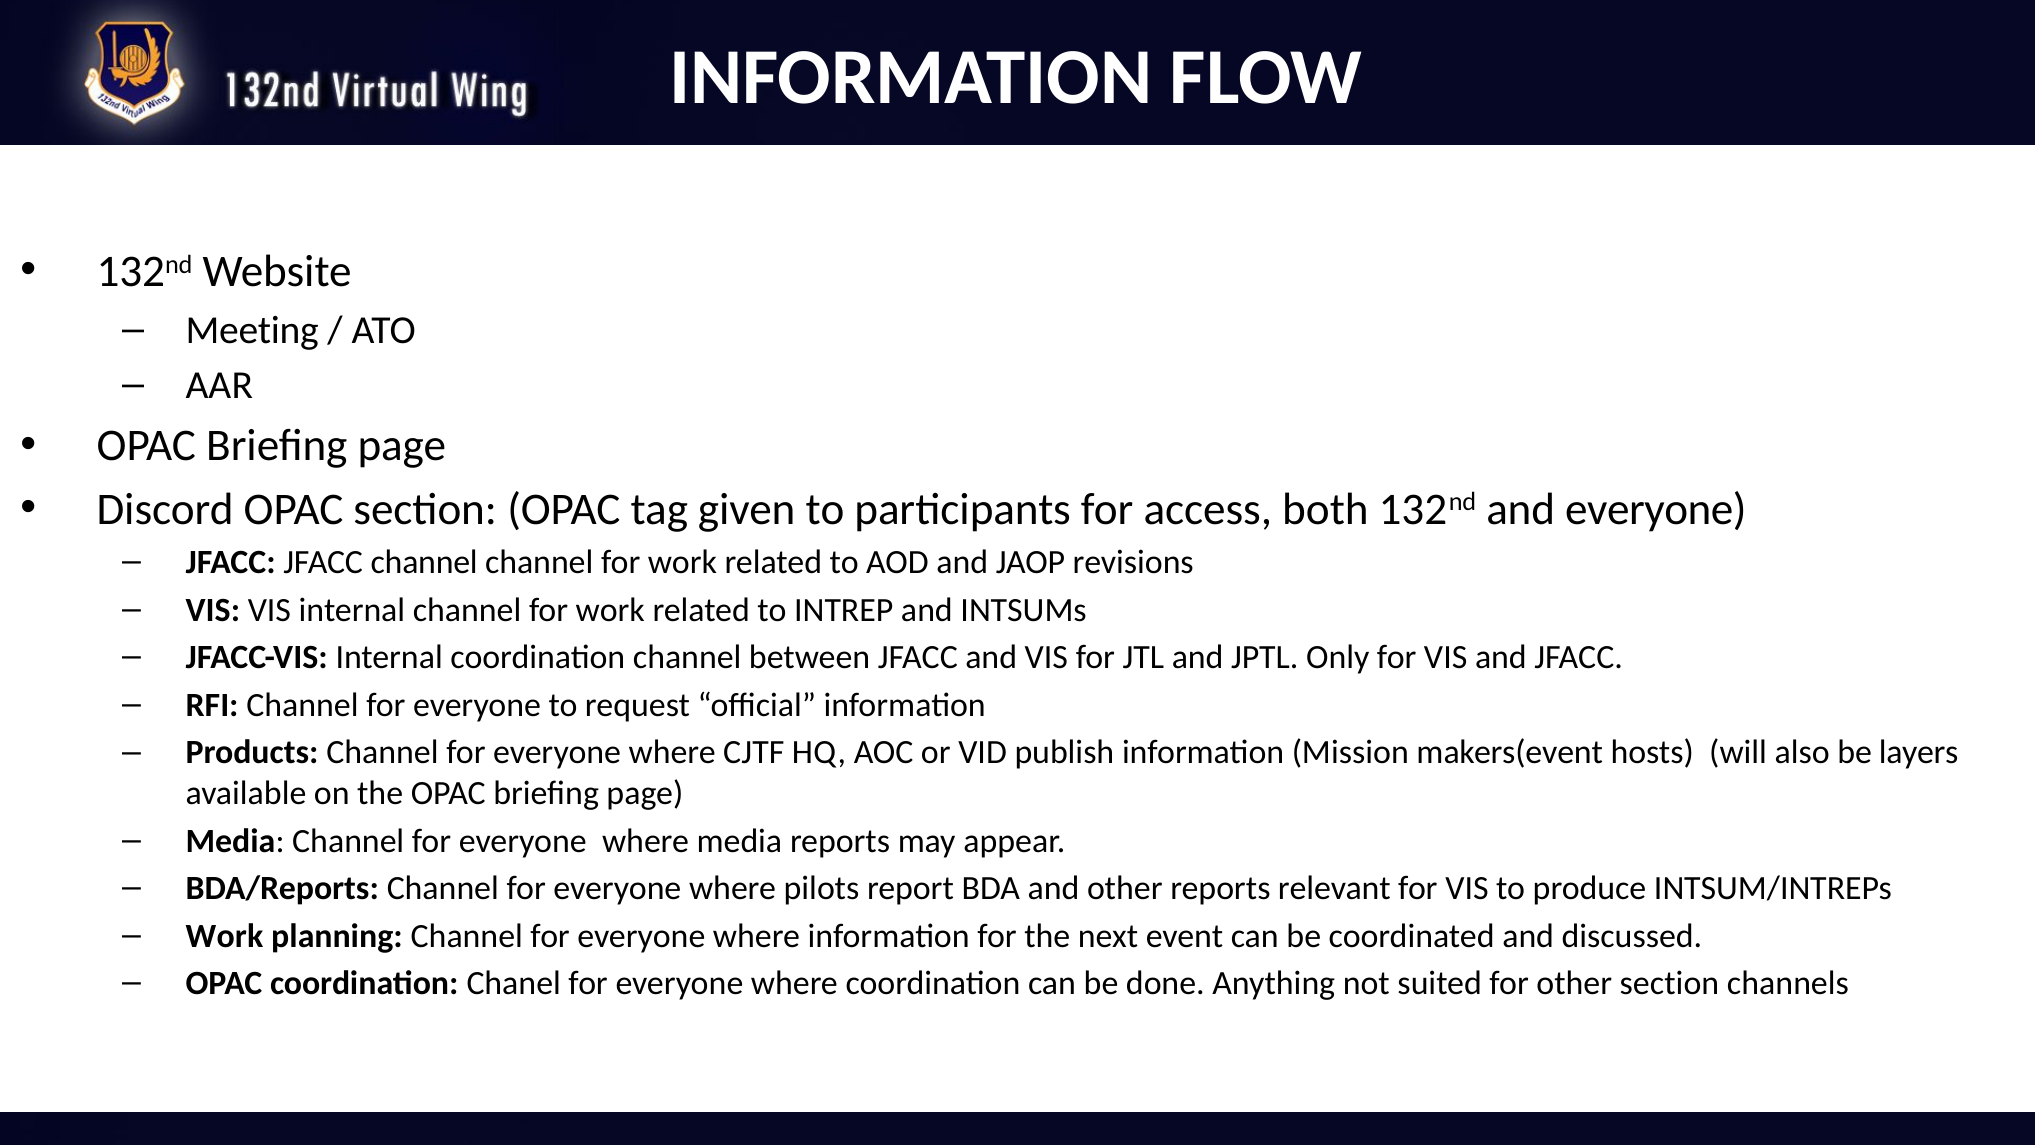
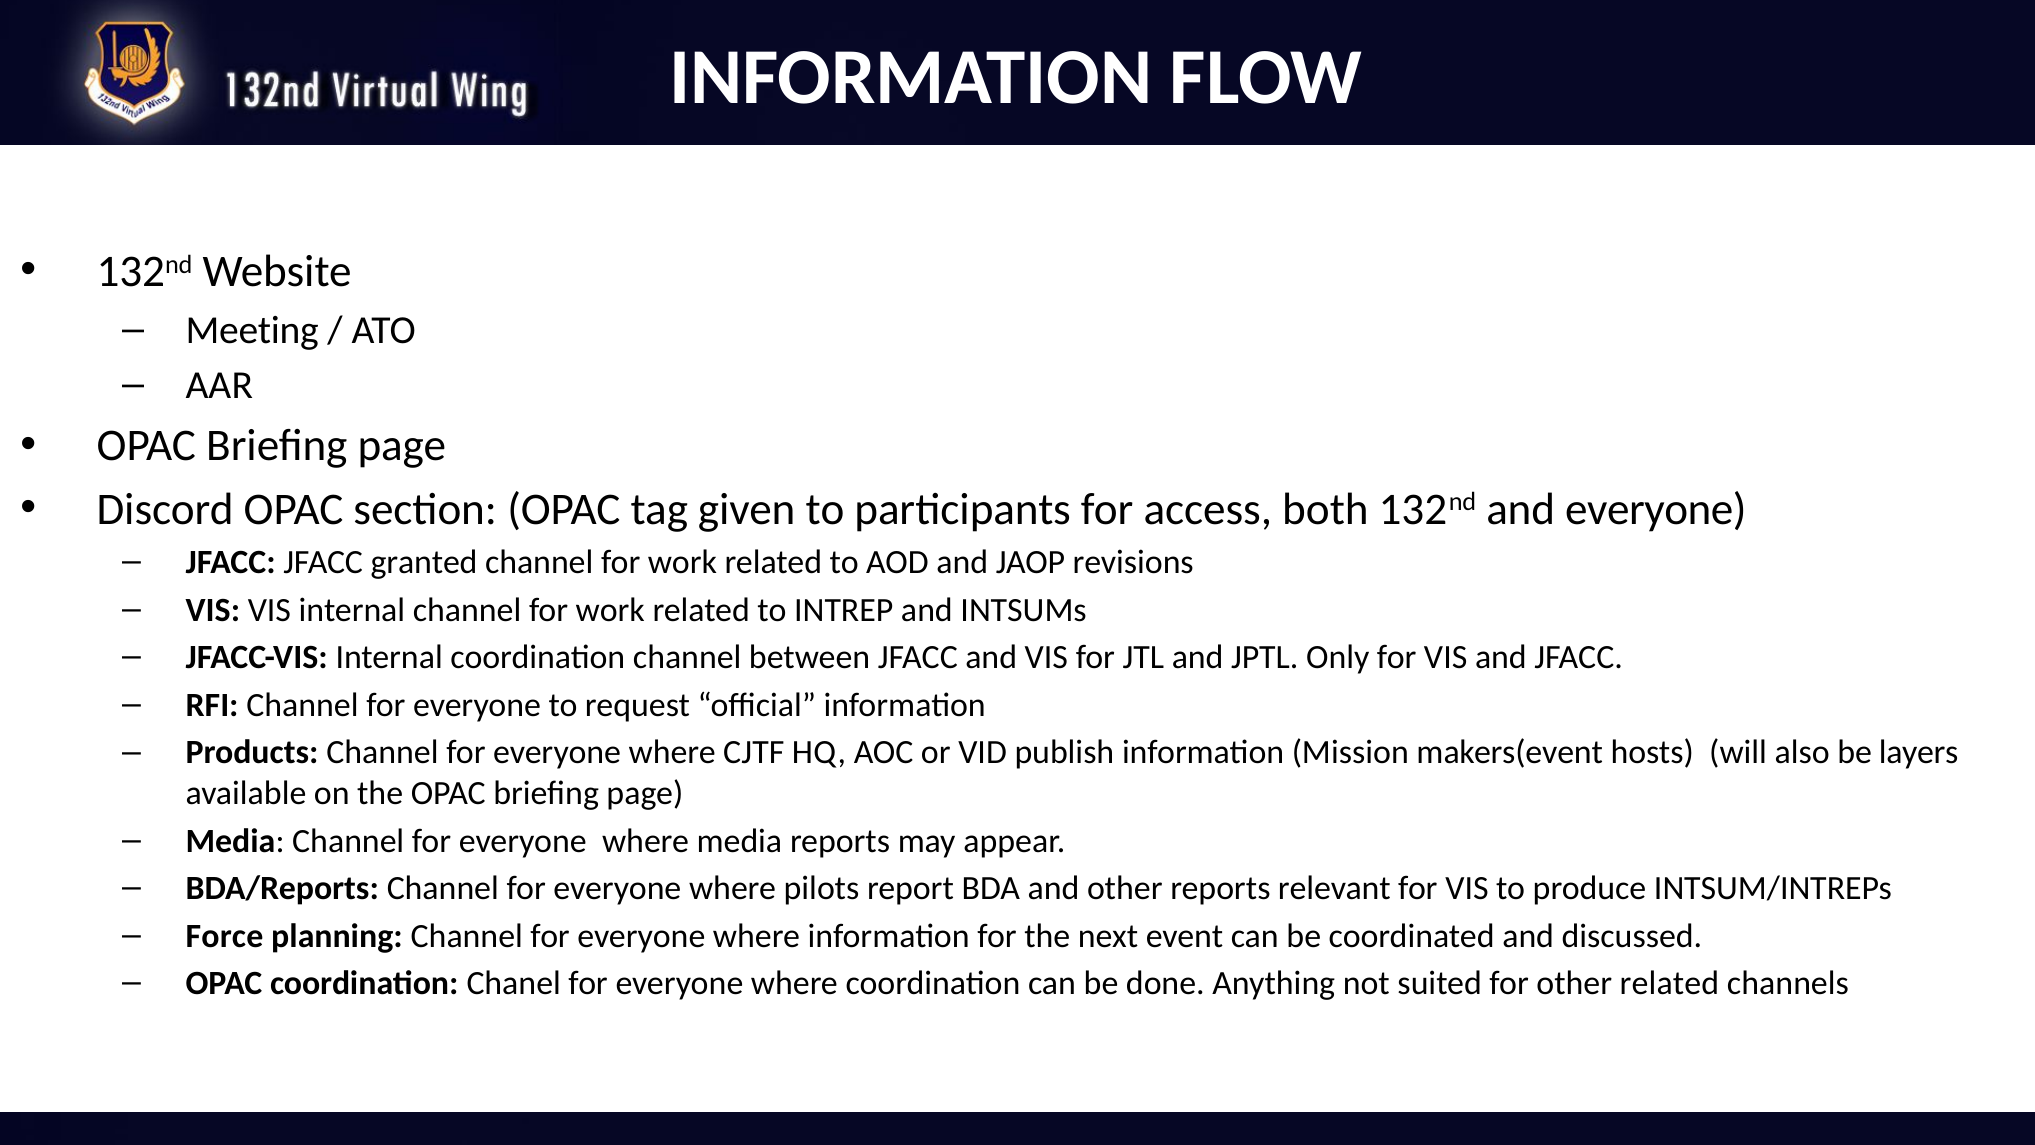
JFACC channel: channel -> granted (424, 562)
Work: Work -> Force (225, 936)
other section: section -> related (1669, 983)
